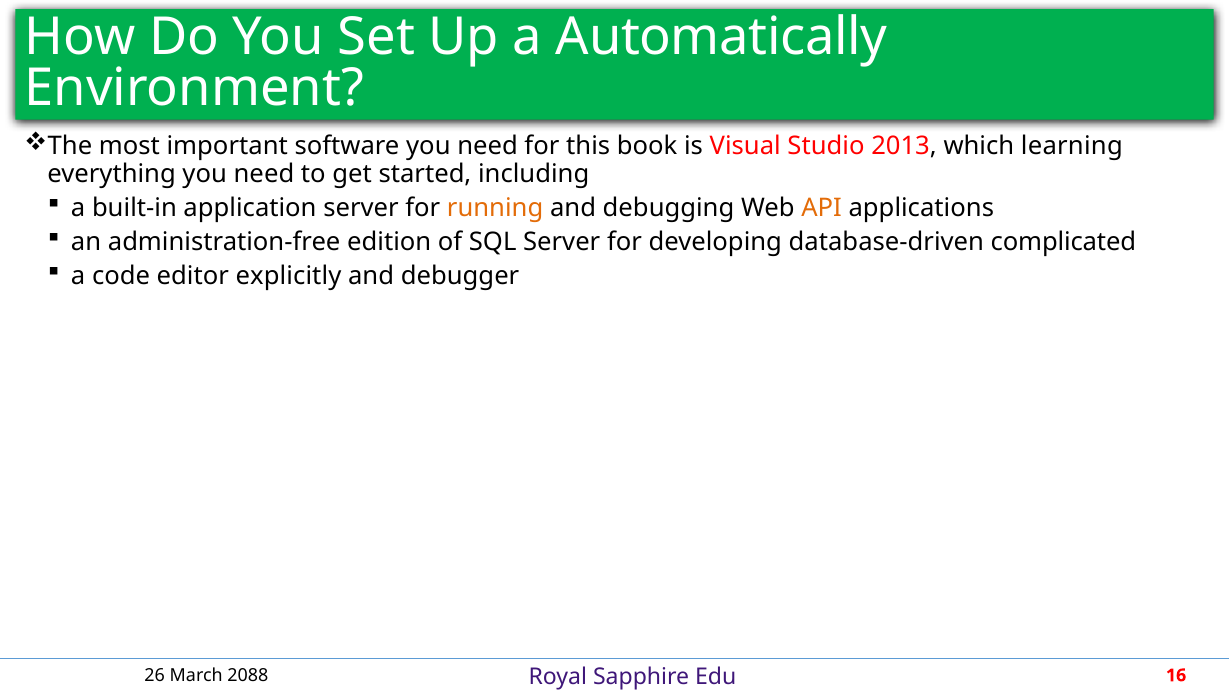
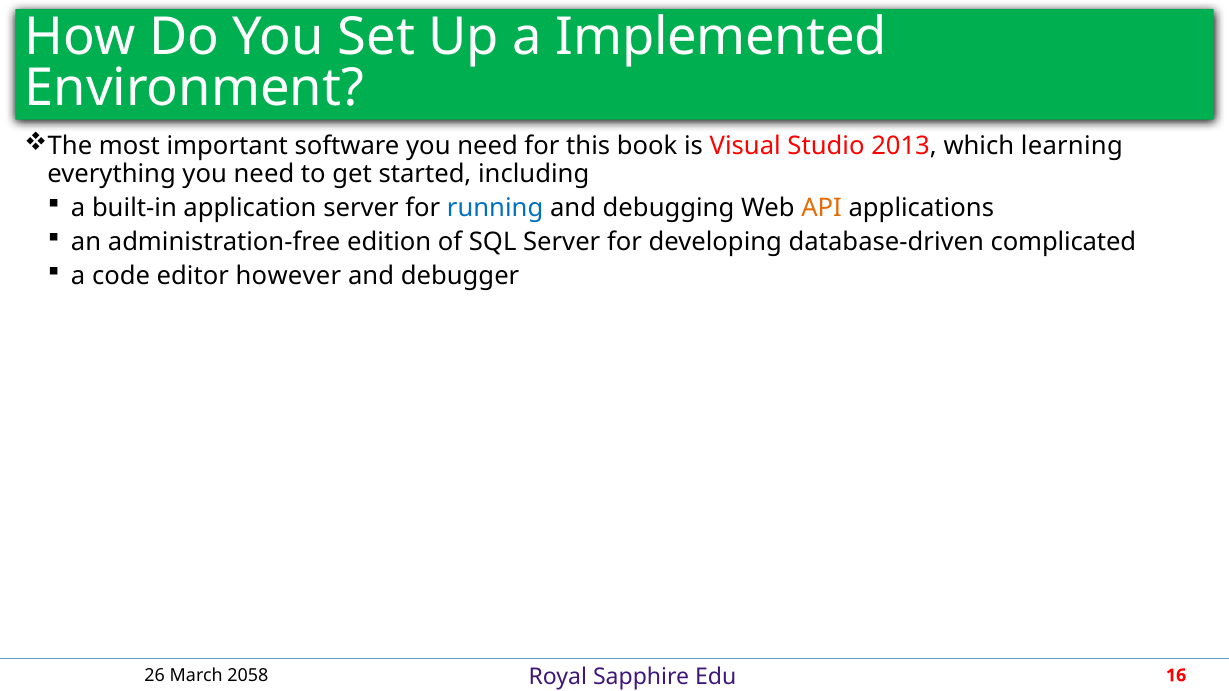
Automatically: Automatically -> Implemented (721, 37)
running colour: orange -> blue (495, 208)
explicitly: explicitly -> however (288, 276)
2088: 2088 -> 2058 (248, 676)
